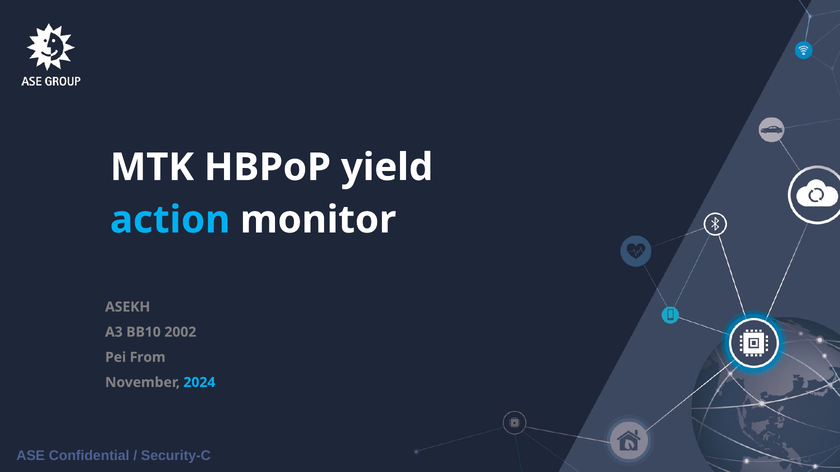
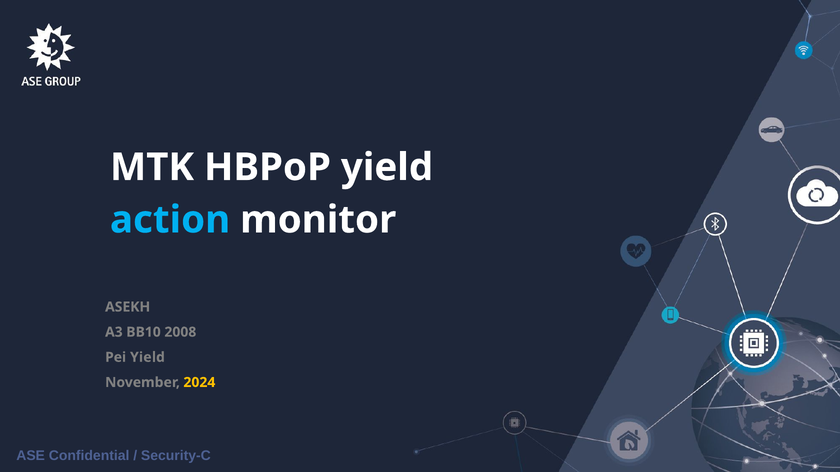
2002: 2002 -> 2008 (180, 332)
Pei From: From -> Yield (147, 358)
2024 colour: light blue -> yellow (199, 383)
